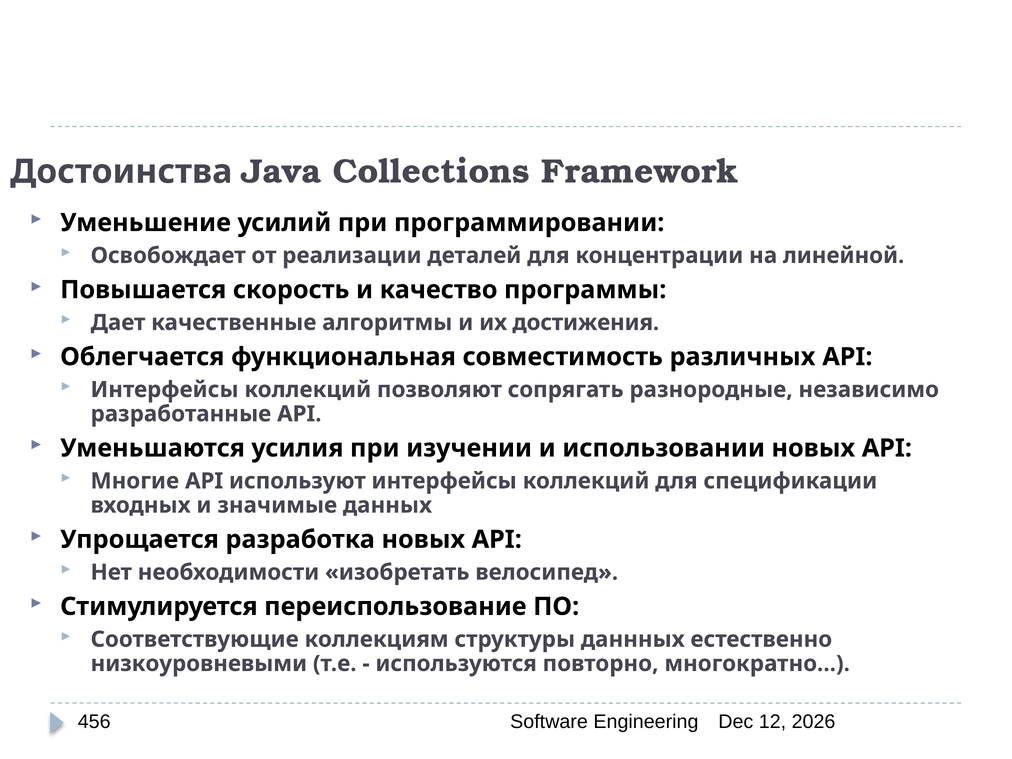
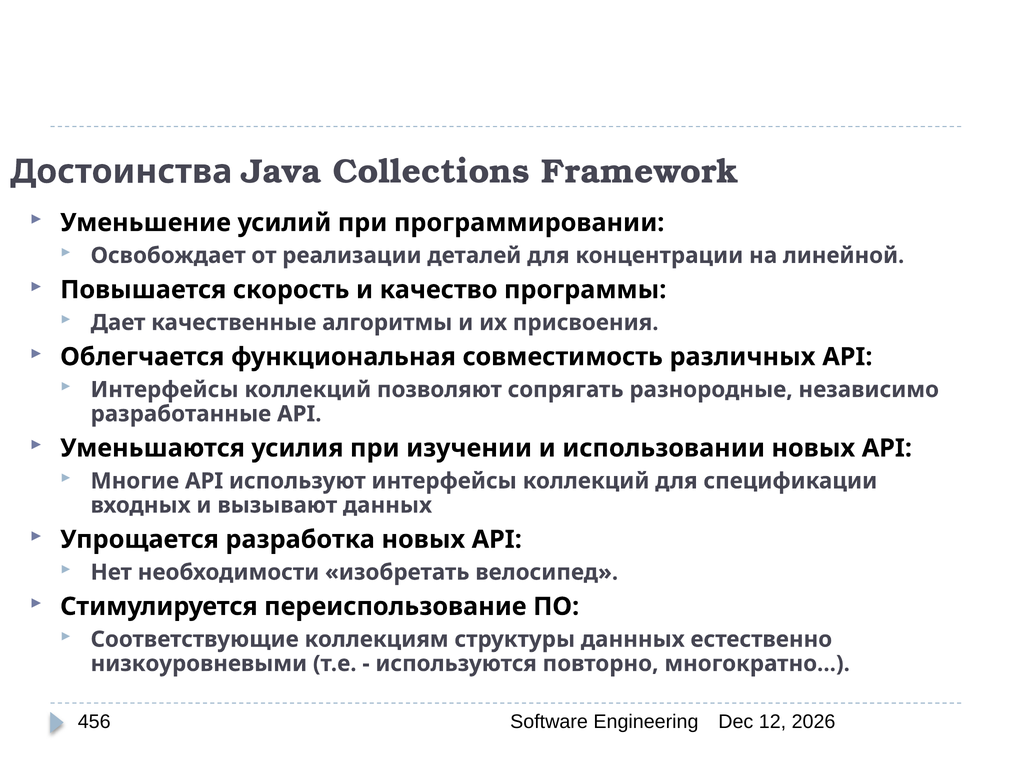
достижения: достижения -> присвоения (586, 323)
значимые: значимые -> вызывают (277, 505)
